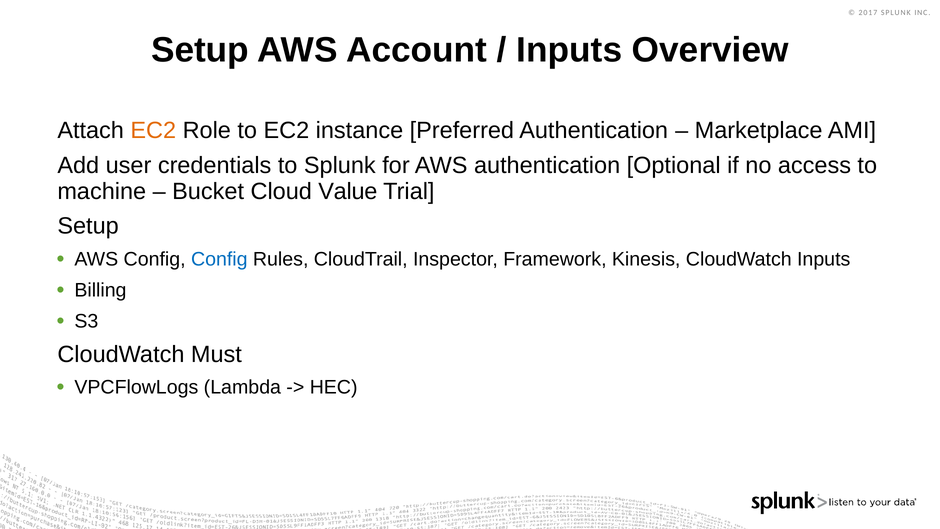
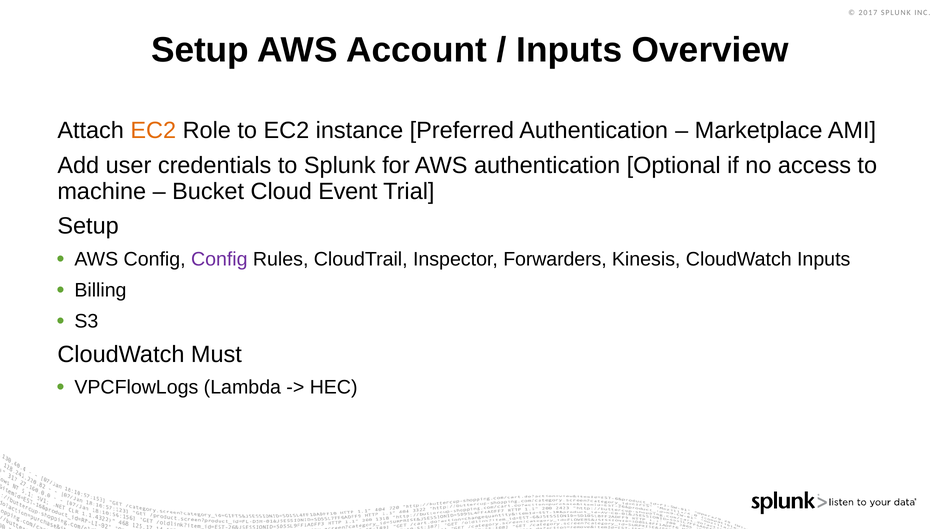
Value: Value -> Event (348, 191)
Config colour: blue -> purple (219, 259)
Framework: Framework -> Forwarders (555, 259)
